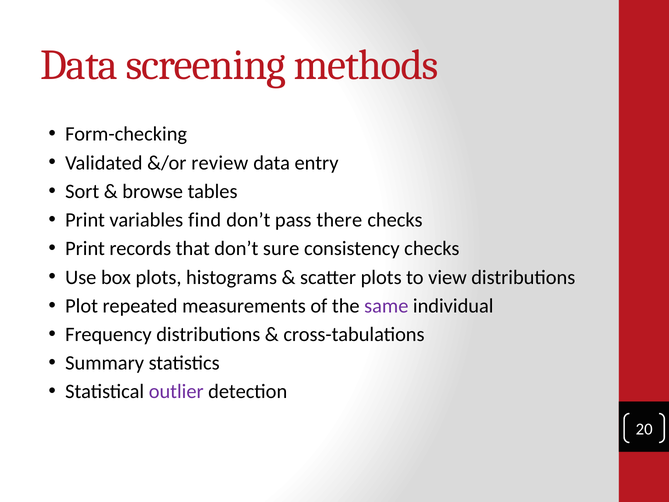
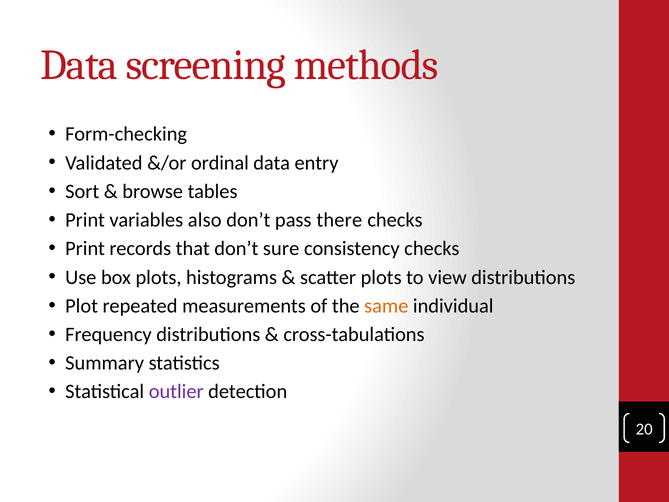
review: review -> ordinal (220, 163)
find: find -> also (205, 220)
same colour: purple -> orange (386, 306)
